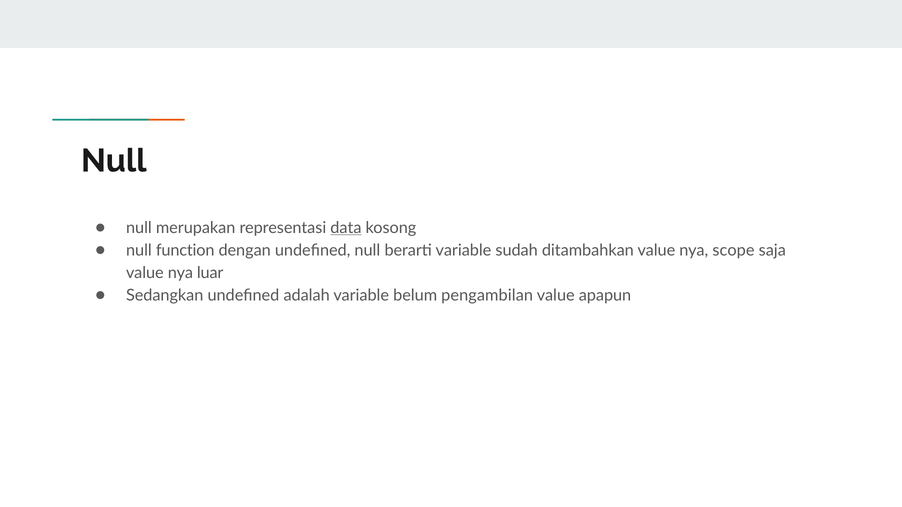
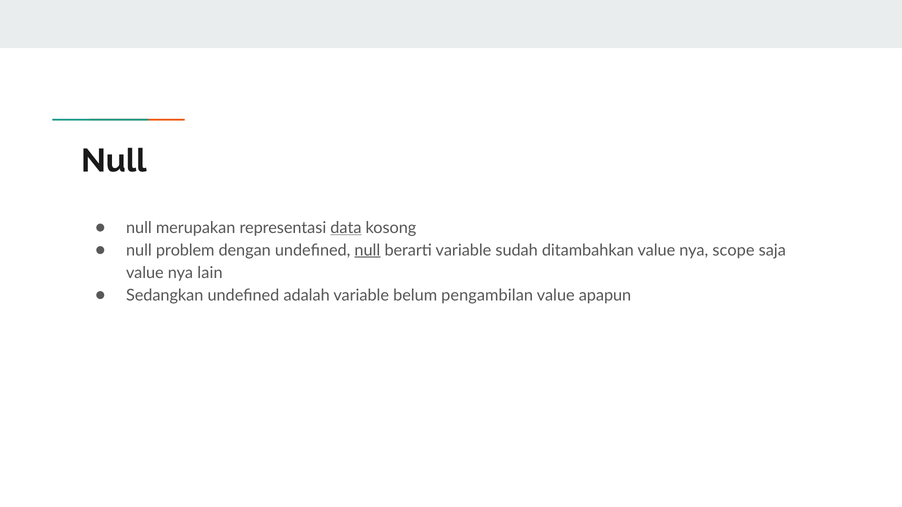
function: function -> problem (185, 250)
null underline: none -> present (367, 250)
luar: luar -> lain (210, 273)
